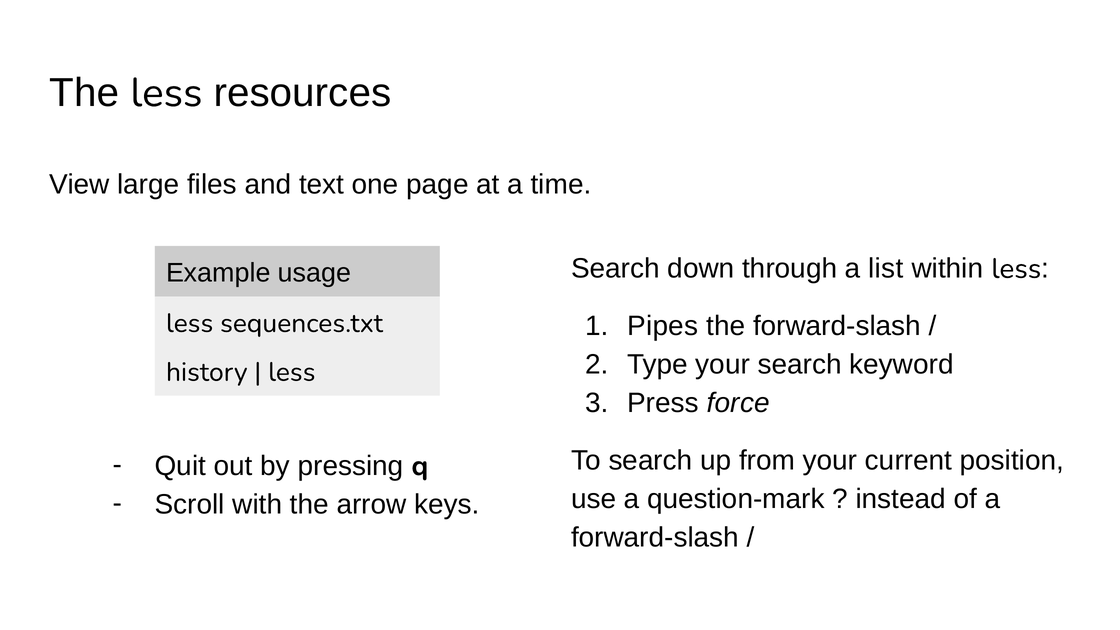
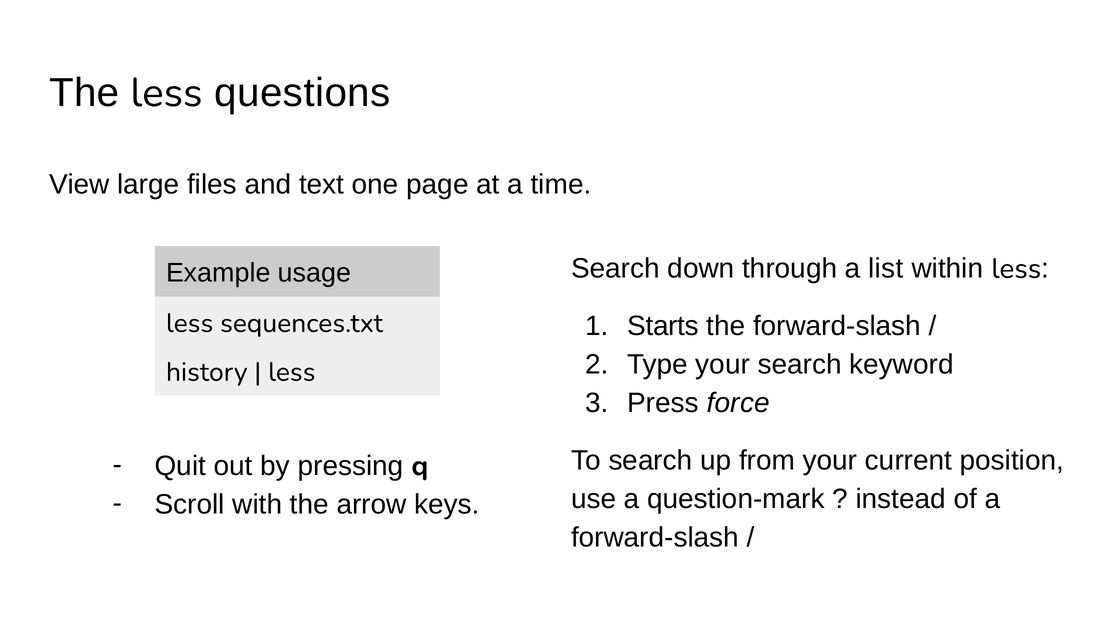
resources: resources -> questions (302, 93)
Pipes: Pipes -> Starts (663, 326)
